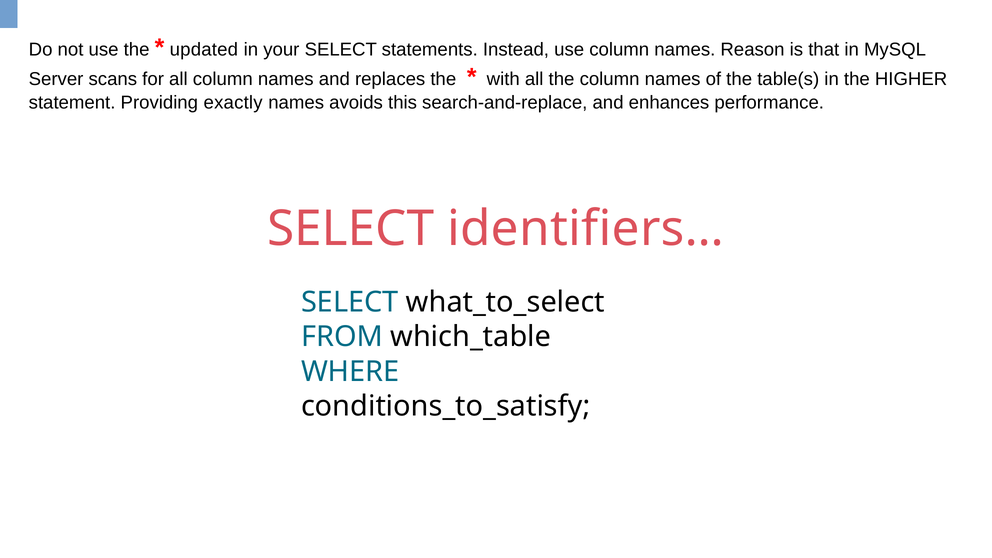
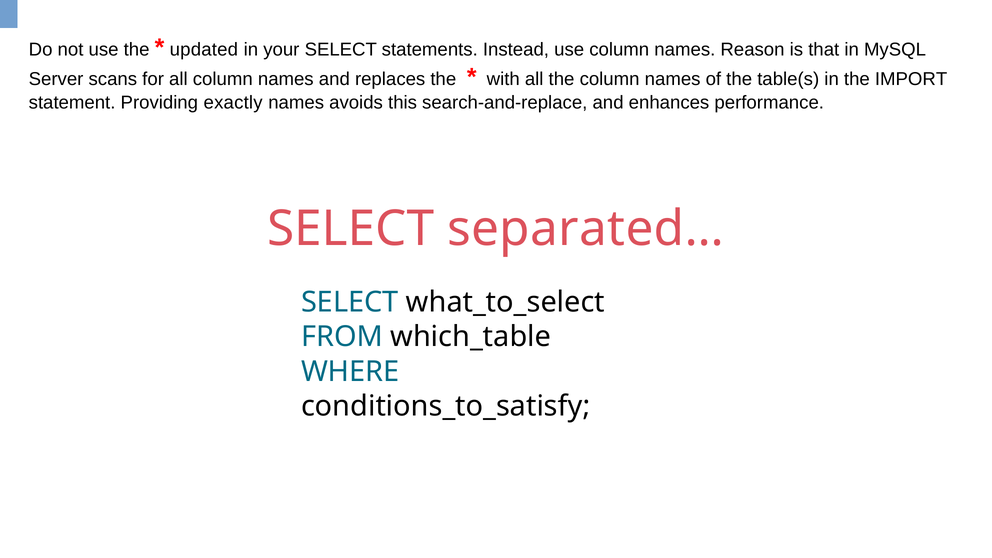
HIGHER: HIGHER -> IMPORT (911, 79)
identifiers…: identifiers… -> separated… (586, 229)
